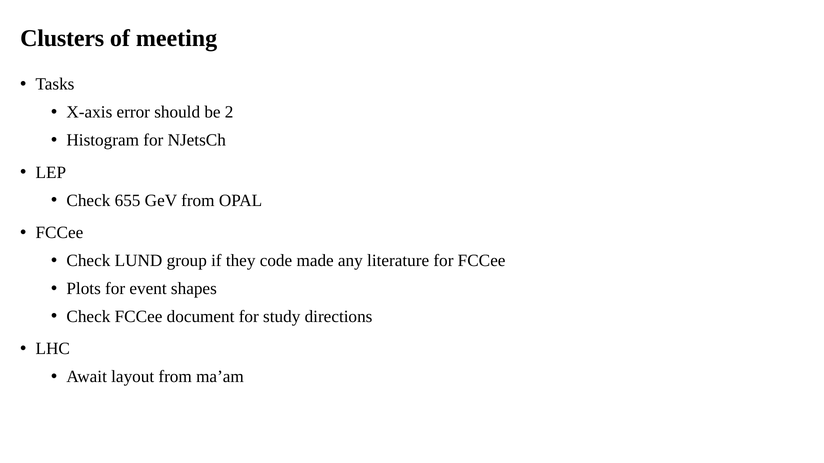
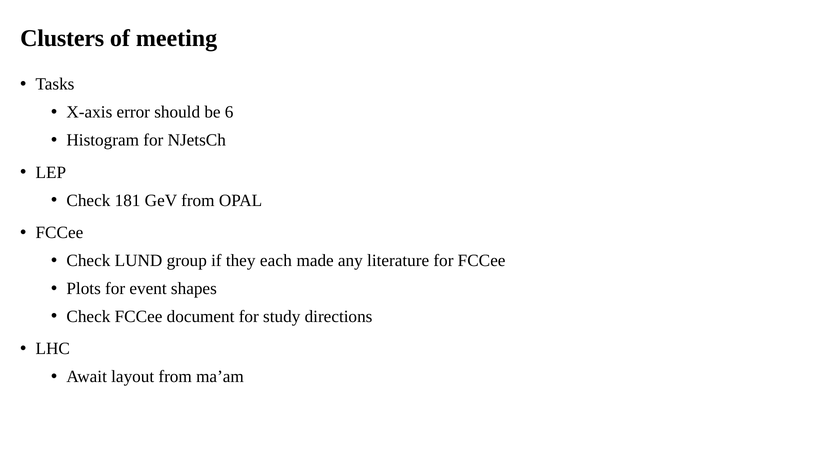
2: 2 -> 6 (229, 112)
655: 655 -> 181 (128, 201)
code: code -> each (276, 261)
